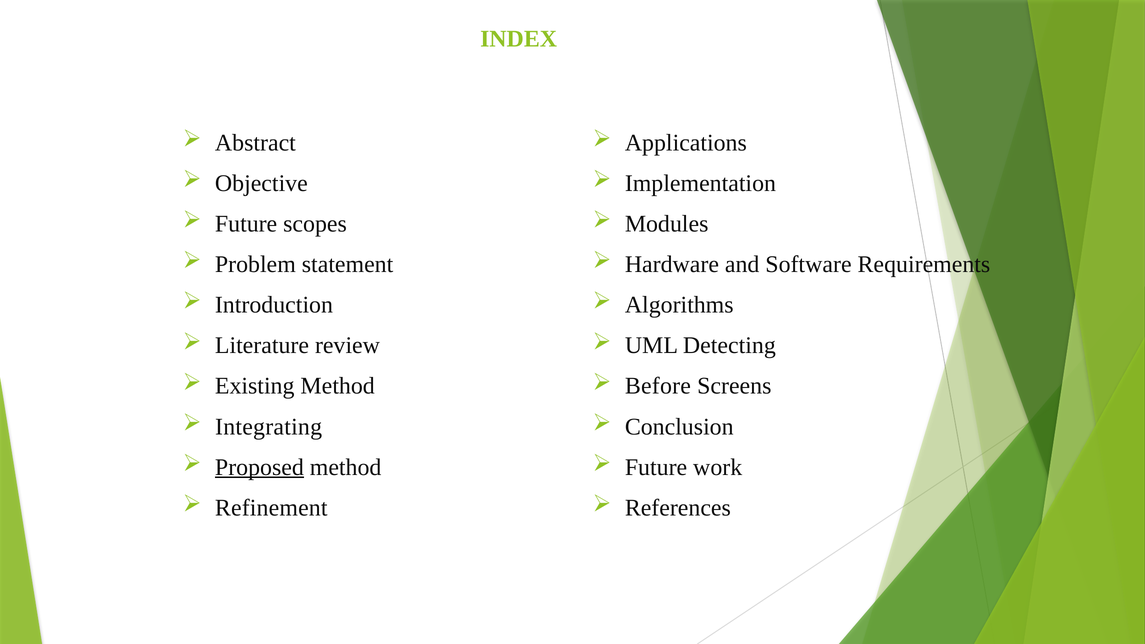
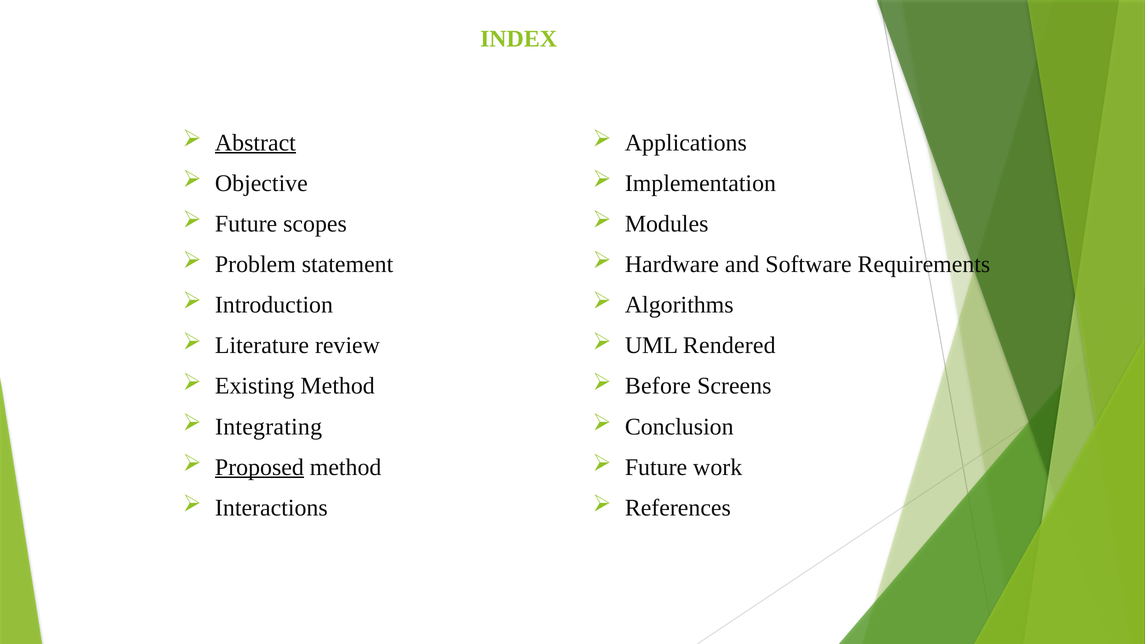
Abstract underline: none -> present (255, 143)
Detecting: Detecting -> Rendered (729, 346)
Refinement: Refinement -> Interactions (271, 508)
